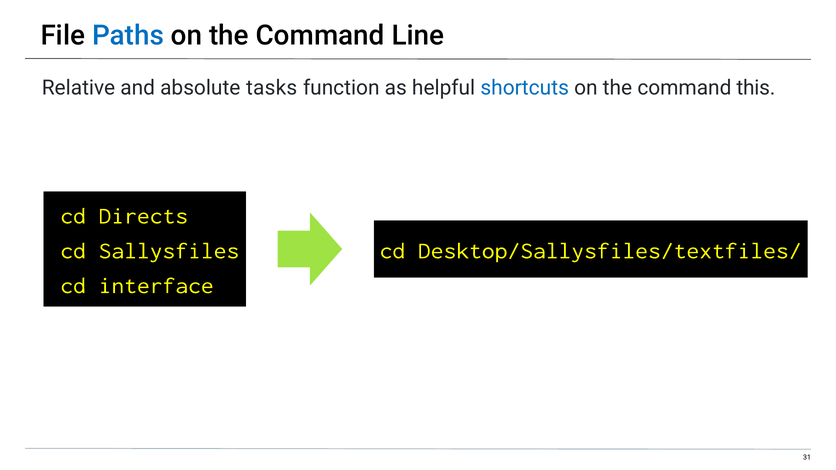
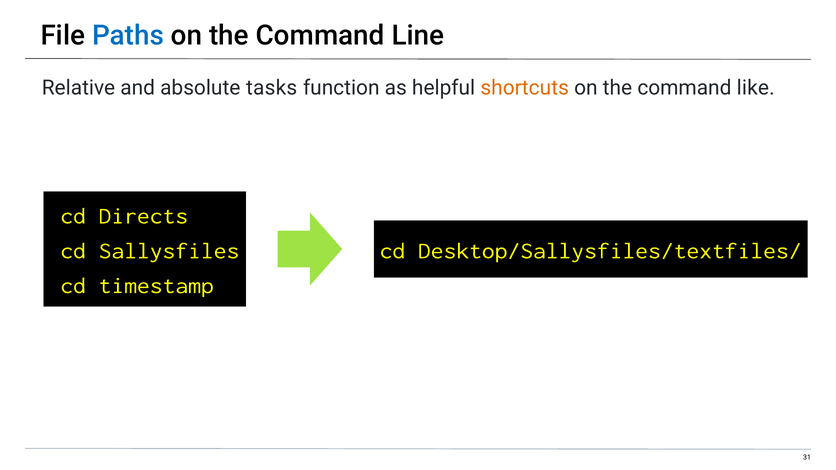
shortcuts colour: blue -> orange (525, 88)
this: this -> like (756, 88)
interface: interface -> timestamp (156, 286)
